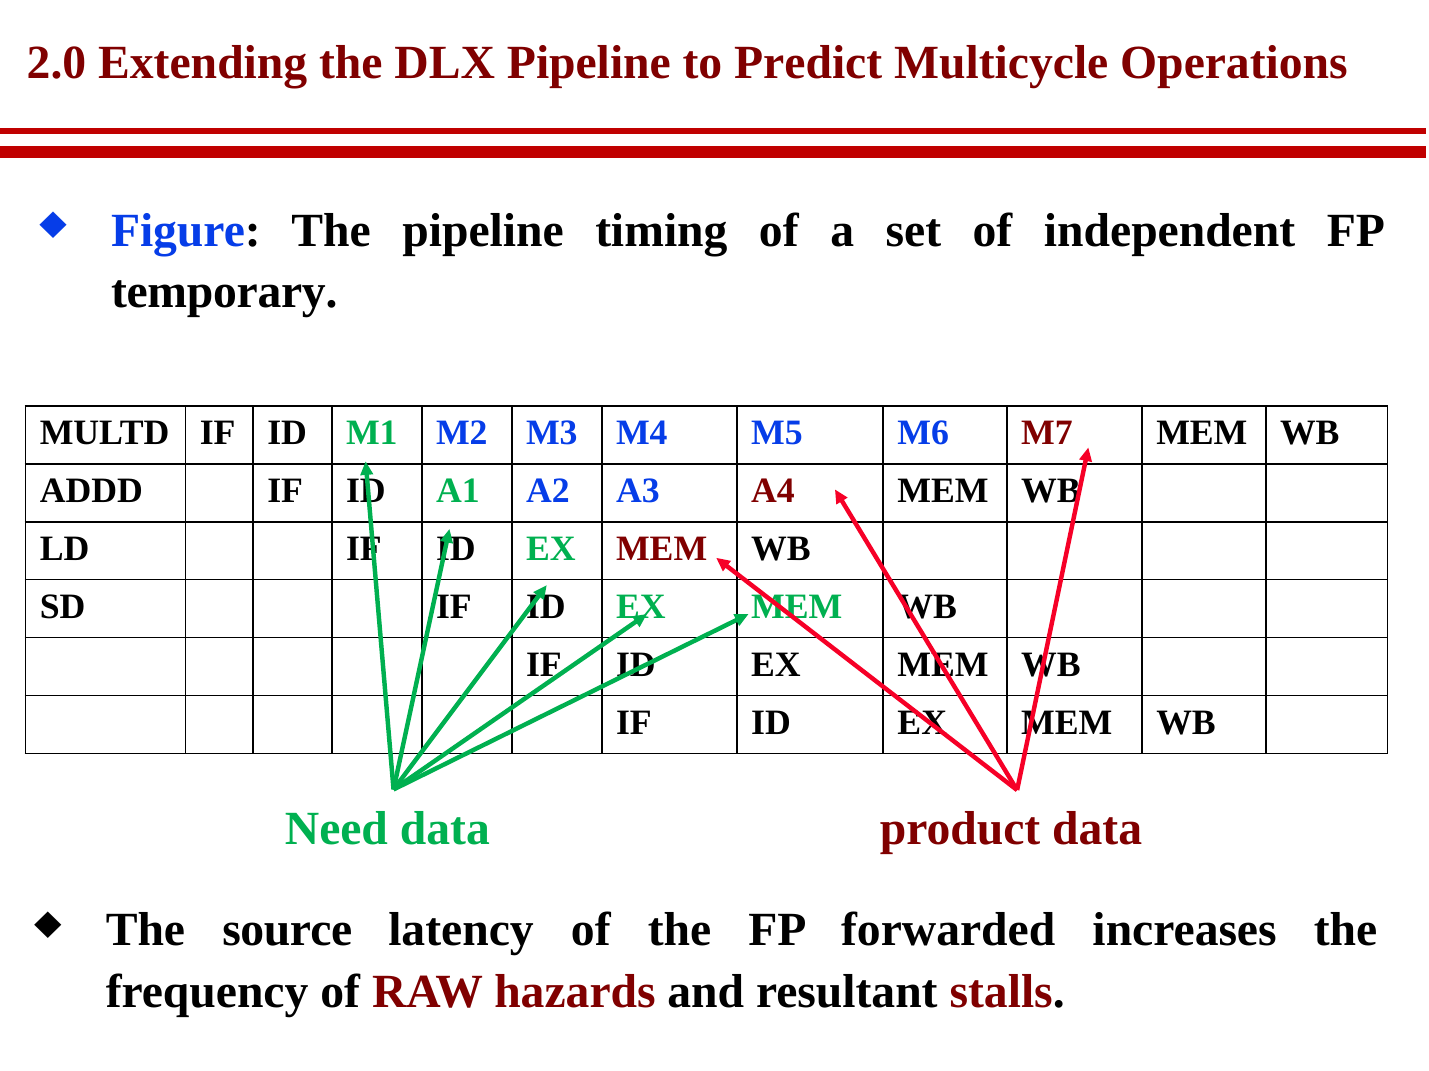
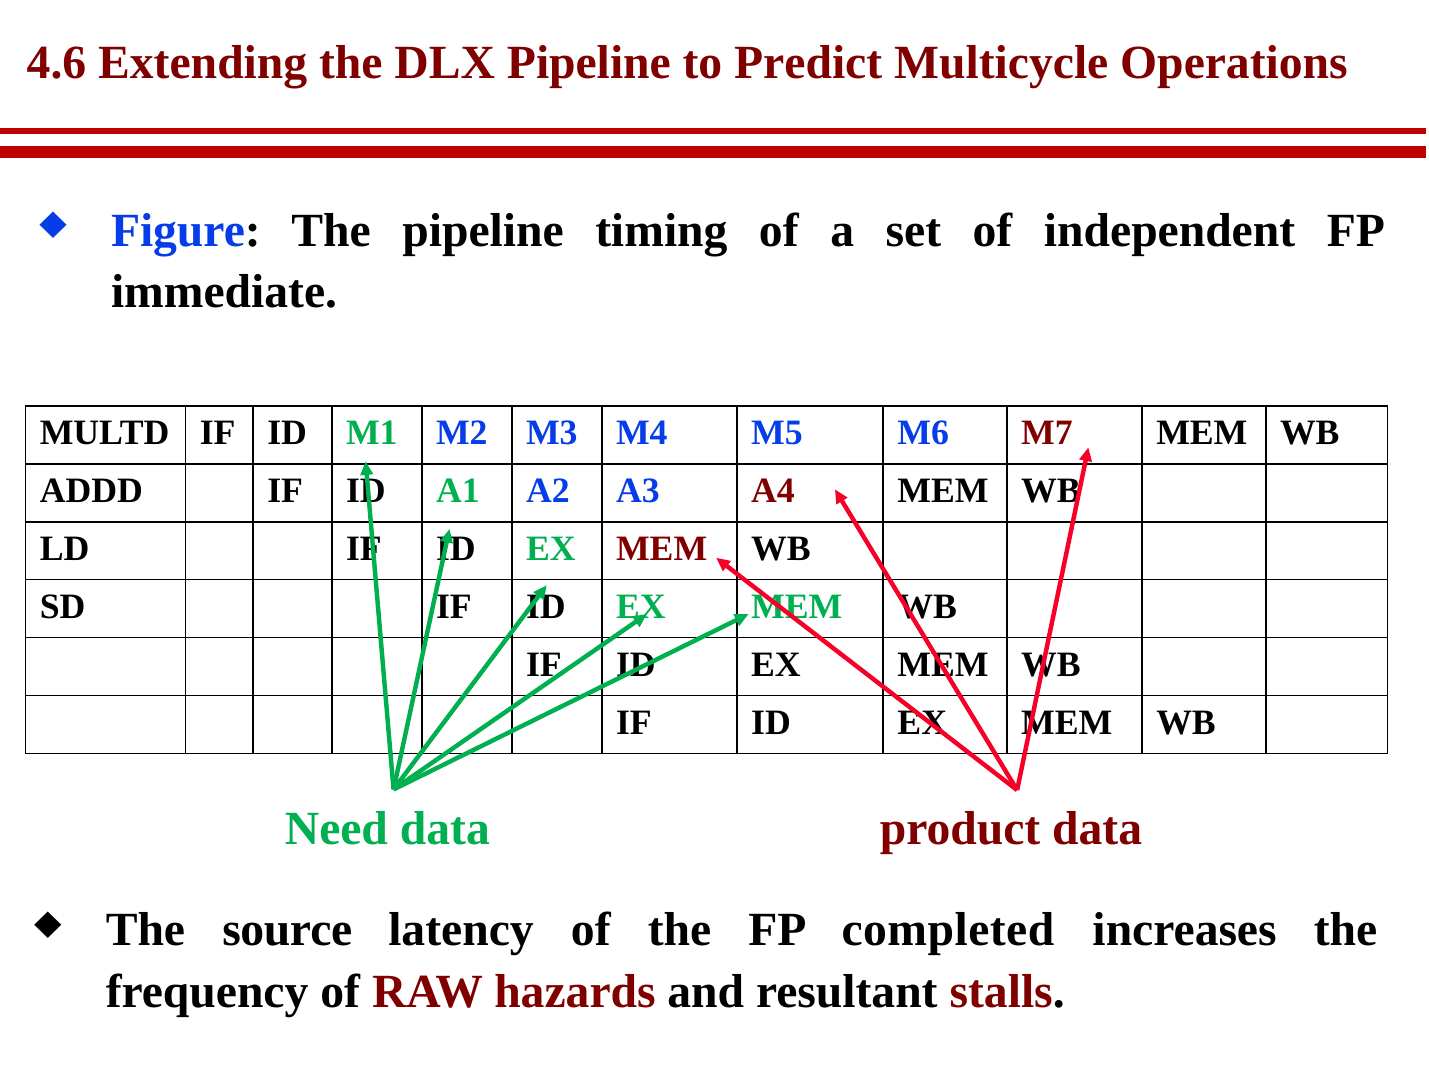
2.0: 2.0 -> 4.6 (57, 63)
temporary: temporary -> immediate (224, 292)
forwarded: forwarded -> completed (948, 931)
